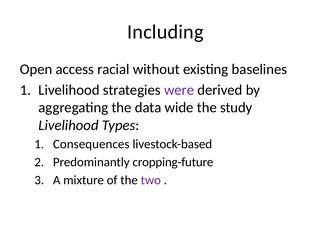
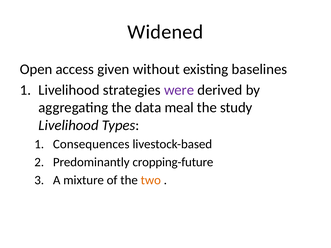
Including: Including -> Widened (165, 32)
racial: racial -> given (113, 69)
wide: wide -> meal (179, 108)
two colour: purple -> orange (151, 180)
